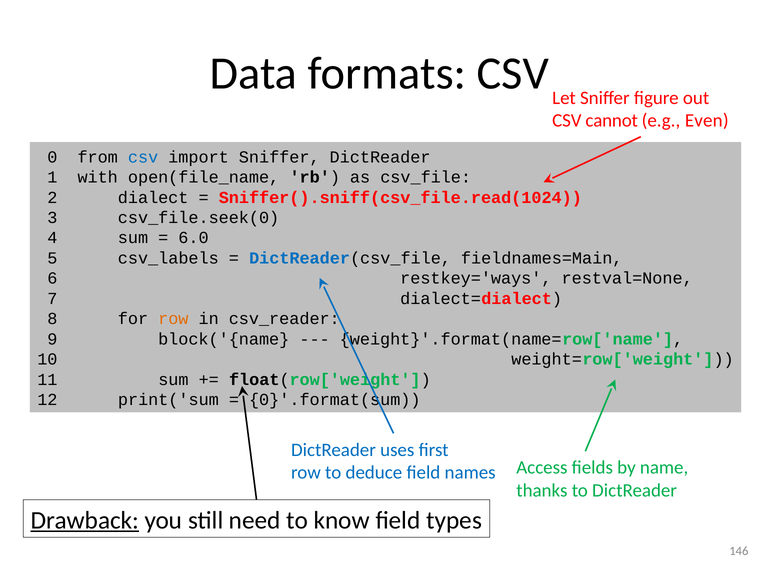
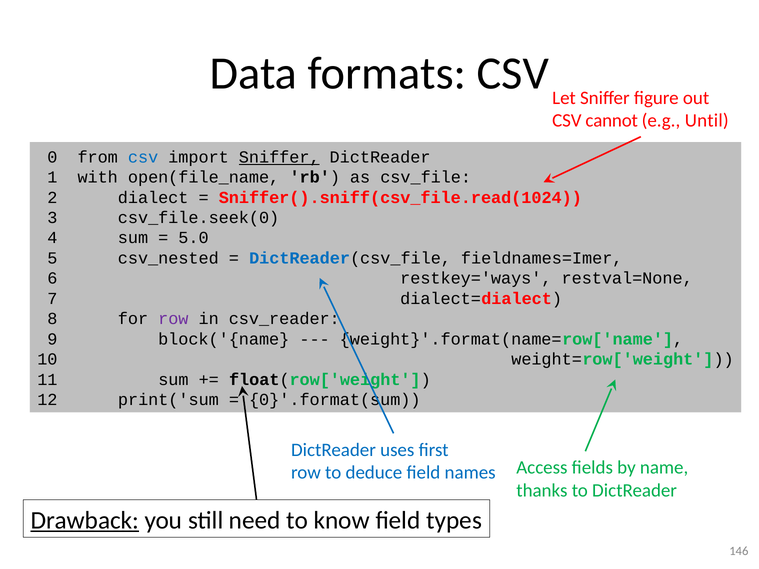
Even: Even -> Until (707, 121)
Sniffer underline: none -> present (279, 157)
6.0: 6.0 -> 5.0 (194, 238)
csv_labels: csv_labels -> csv_nested (168, 258)
fieldnames=Main: fieldnames=Main -> fieldnames=Imer (542, 258)
row colour: orange -> purple (173, 319)
